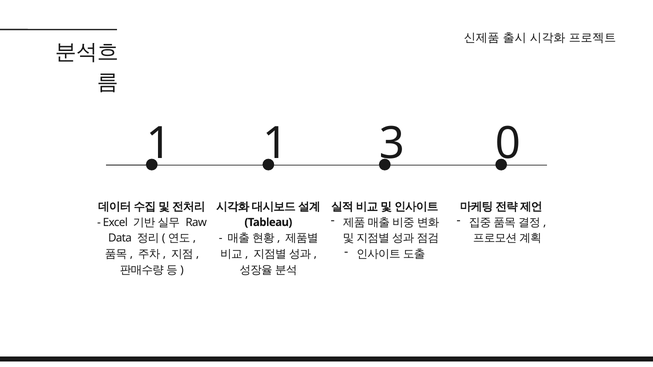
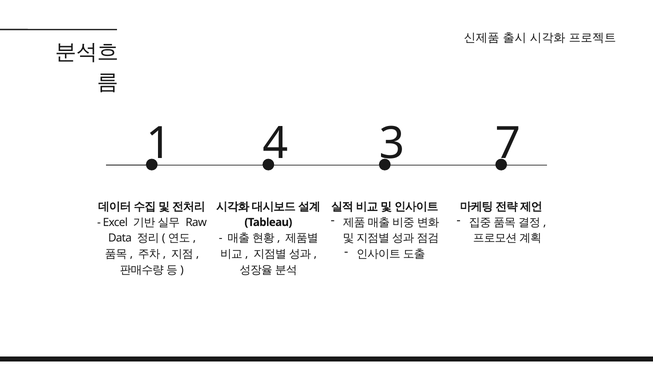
1 1: 1 -> 4 (275, 144)
0: 0 -> 7 (508, 144)
